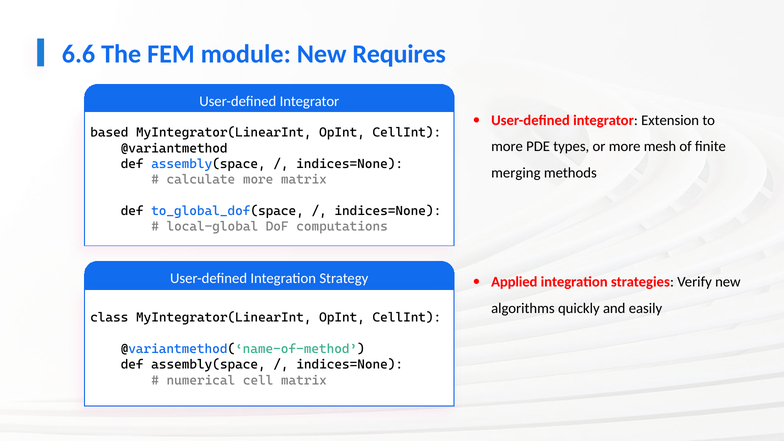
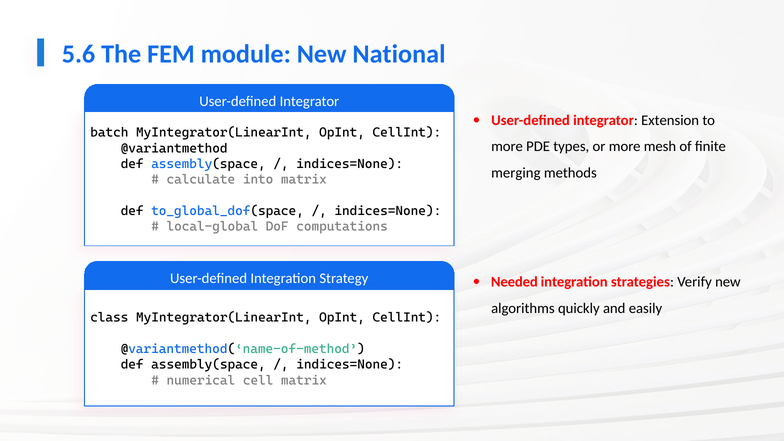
6.6: 6.6 -> 5.6 (78, 54)
Requires: Requires -> National (399, 54)
based: based -> batch (109, 133)
calculate more: more -> into (258, 180)
Applied: Applied -> Needed (514, 282)
